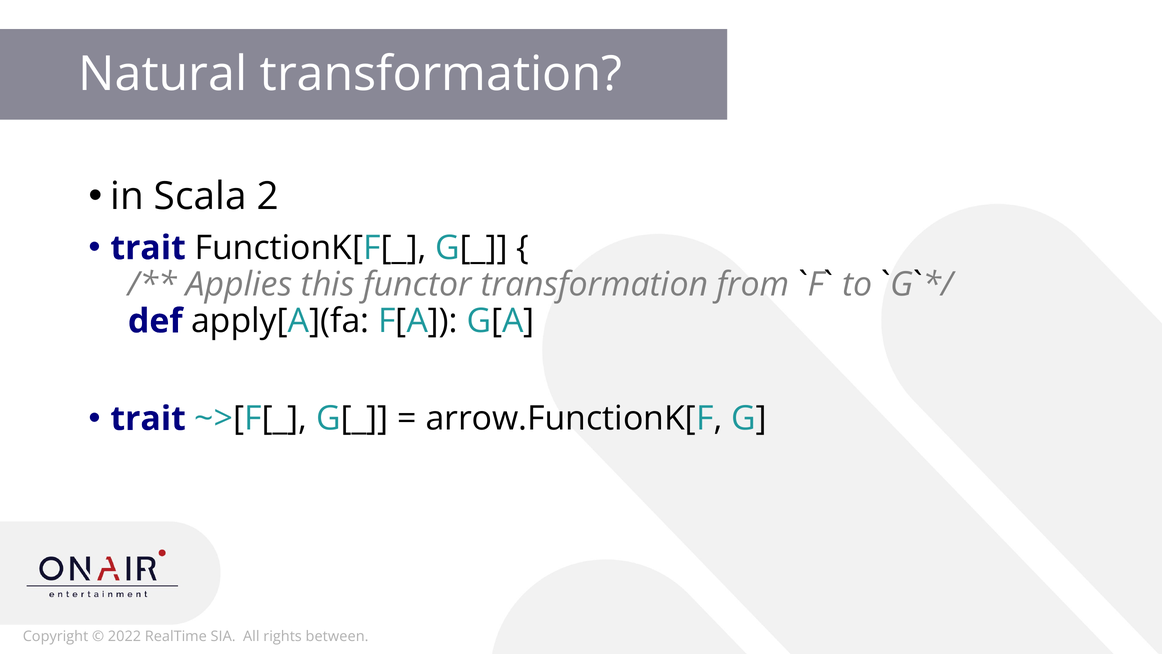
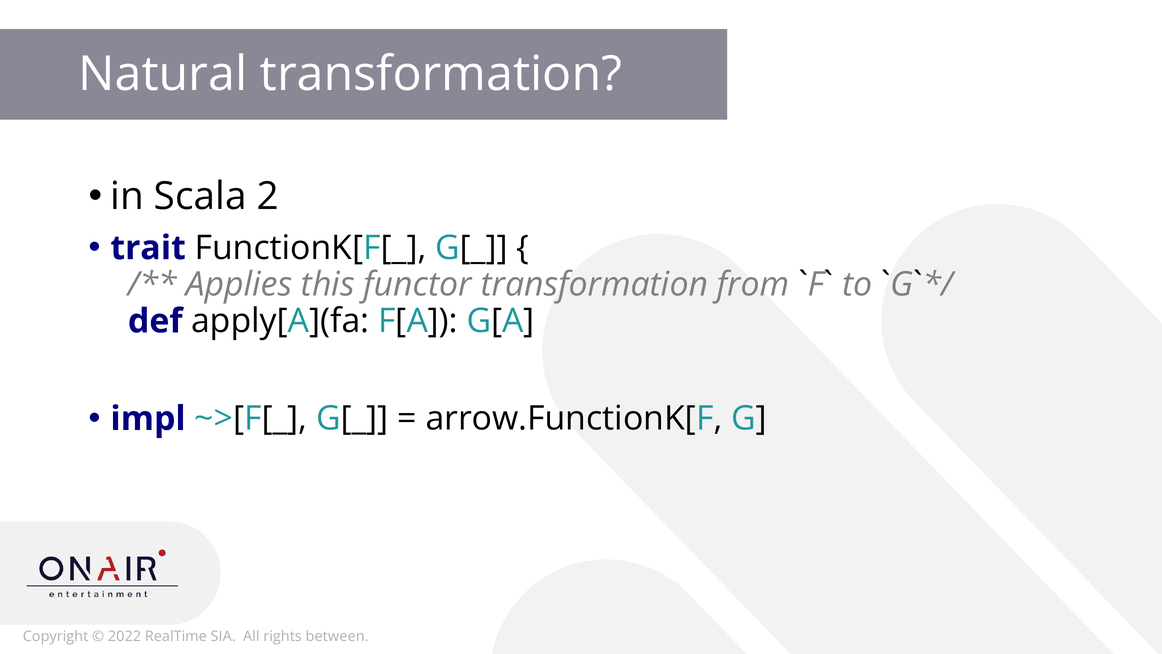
trait: trait -> impl (148, 418)
